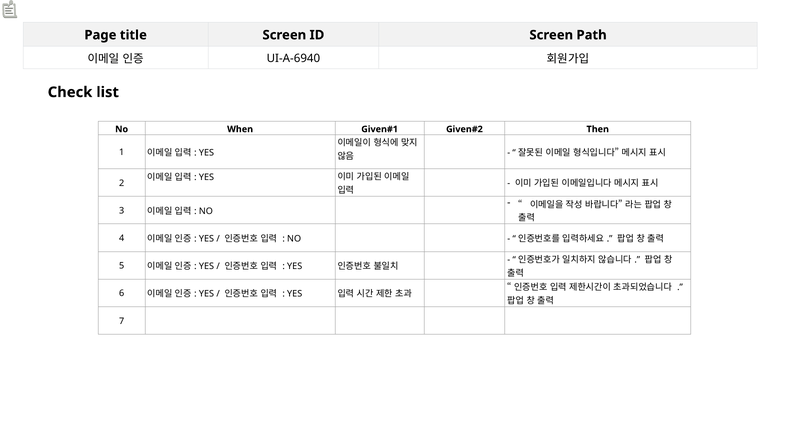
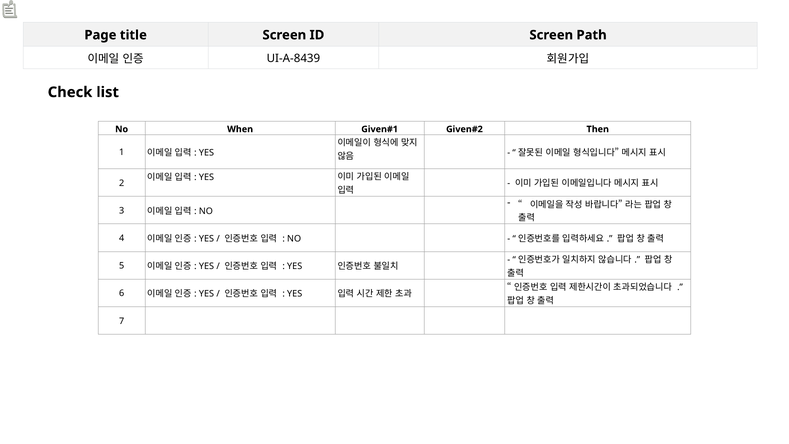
UI-A-6940: UI-A-6940 -> UI-A-8439 (293, 58)
